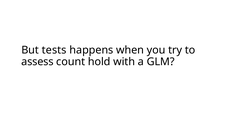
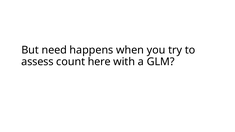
tests: tests -> need (54, 50)
hold: hold -> here (99, 62)
